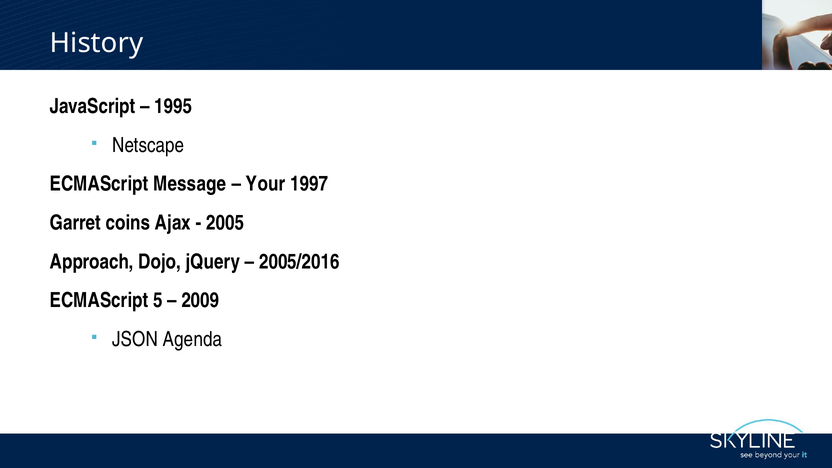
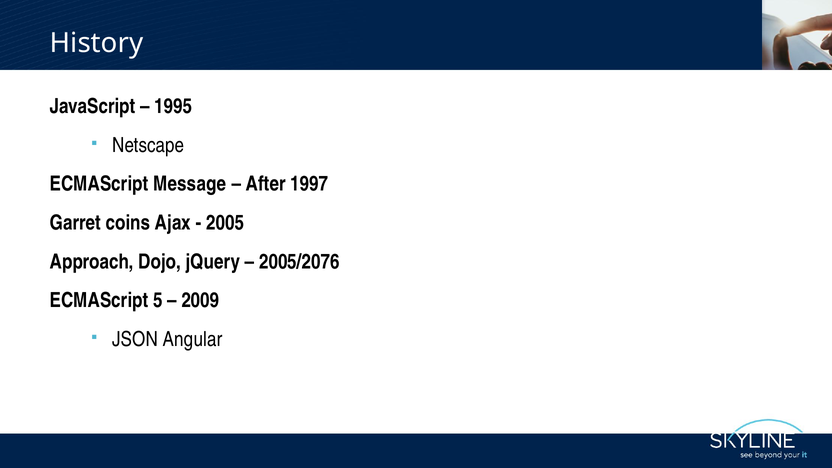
Your: Your -> After (266, 184)
2005/2016: 2005/2016 -> 2005/2076 (299, 262)
Agenda: Agenda -> Angular (193, 339)
